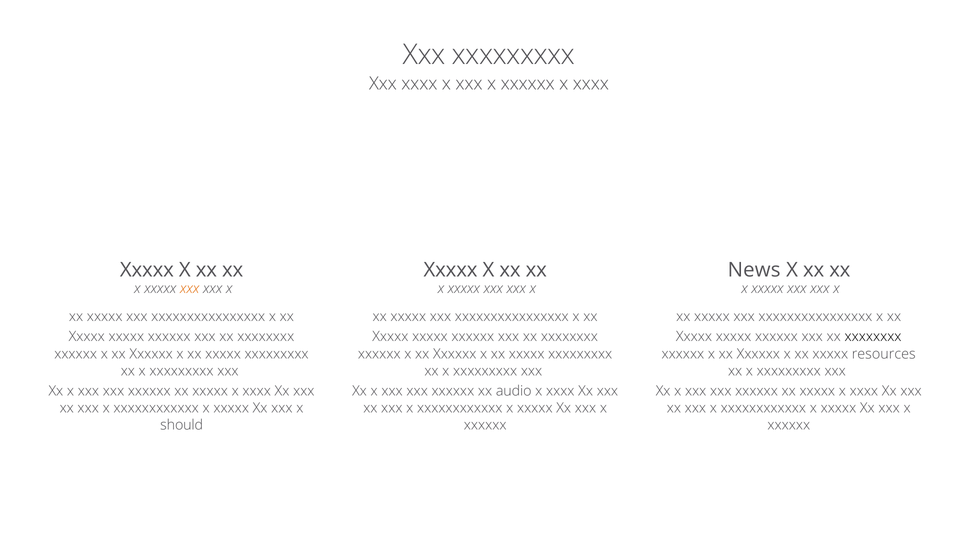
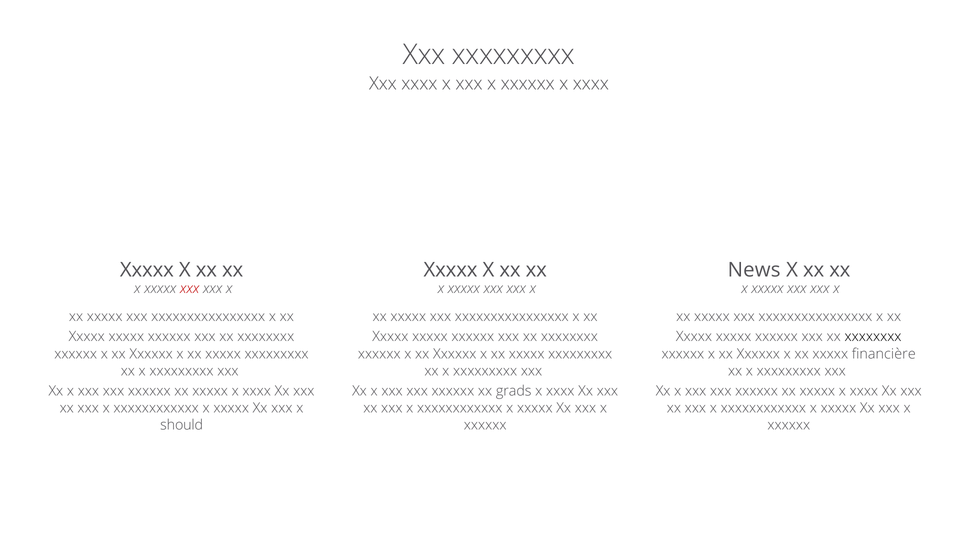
xxx colour: orange -> red (190, 288)
resources: resources -> financière (884, 354)
audio: audio -> grads (514, 391)
